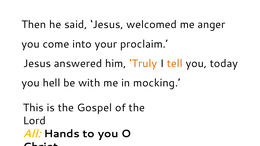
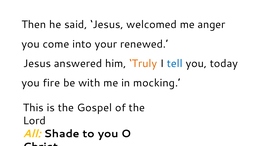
proclaim: proclaim -> renewed (144, 44)
tell colour: orange -> blue (175, 64)
hell: hell -> fire (51, 83)
Hands: Hands -> Shade (62, 134)
